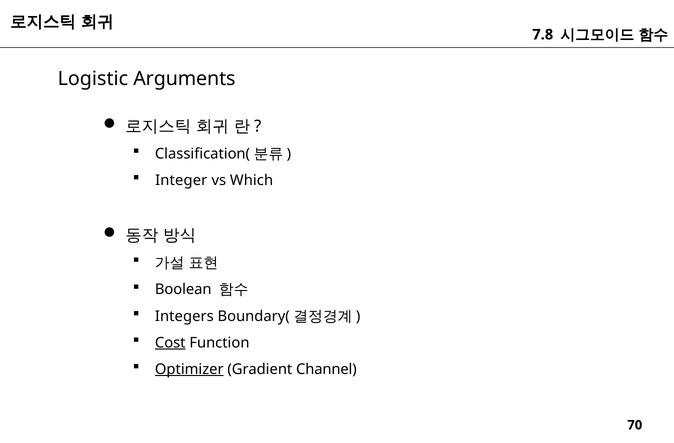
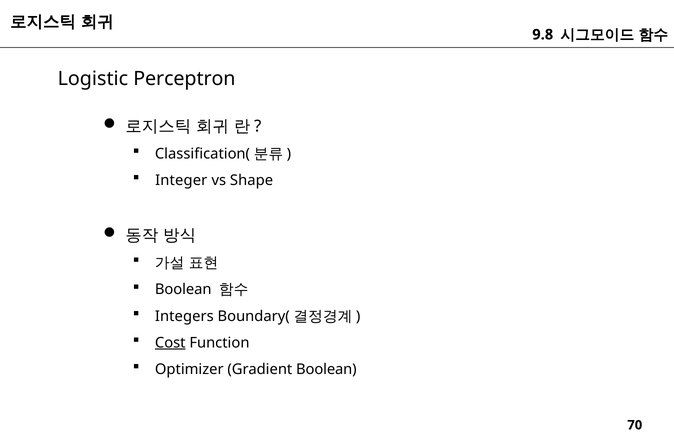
7.8: 7.8 -> 9.8 (543, 35)
Arguments: Arguments -> Perceptron (184, 78)
Which: Which -> Shape (252, 180)
Optimizer underline: present -> none (189, 369)
Gradient Channel: Channel -> Boolean (326, 369)
